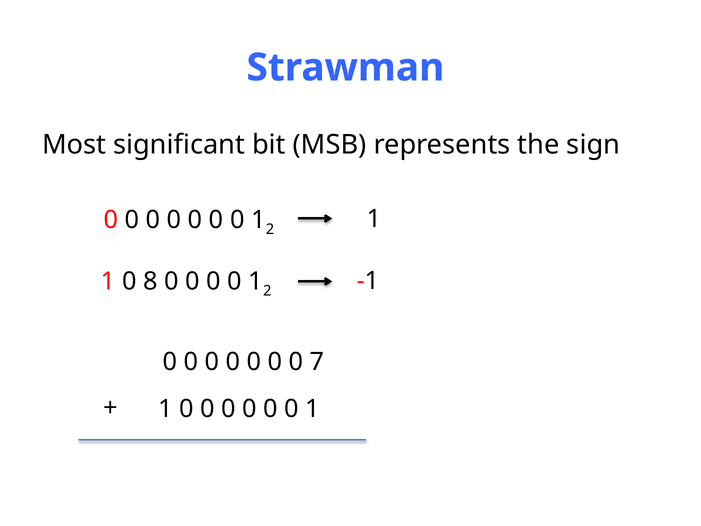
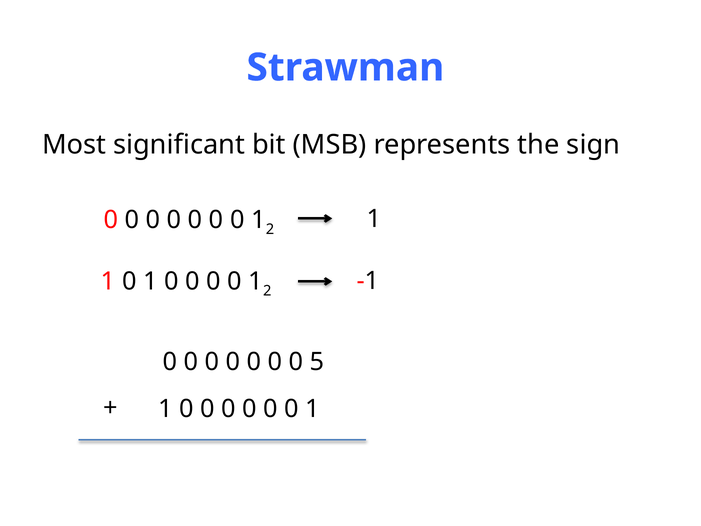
1 0 8: 8 -> 1 (150, 281)
7: 7 -> 5 (317, 362)
